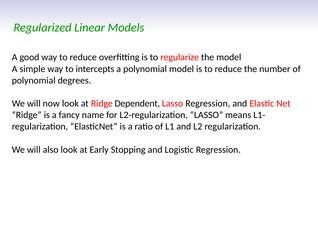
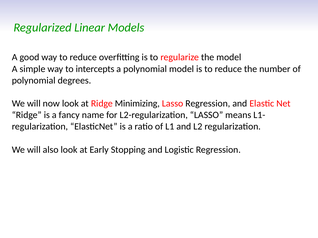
Dependent: Dependent -> Minimizing (137, 104)
